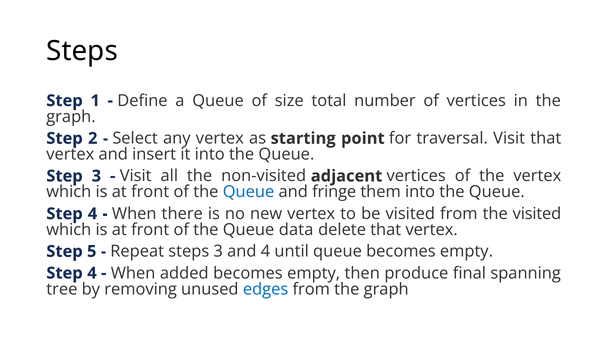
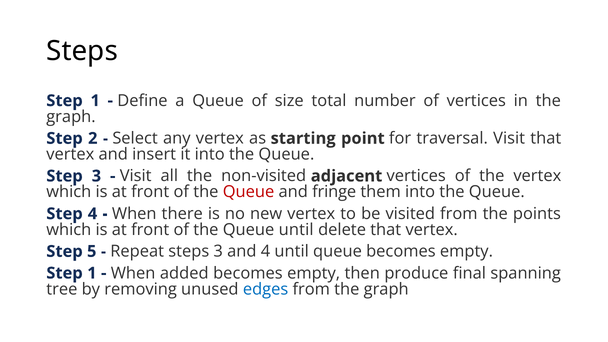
Queue colour: blue -> red (248, 192)
the visited: visited -> points (537, 214)
Queue data: data -> until (296, 230)
4: 4 -> 1 (92, 273)
